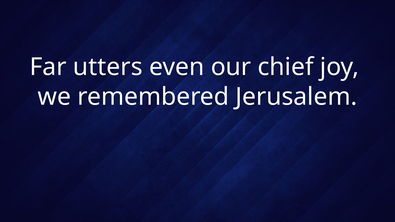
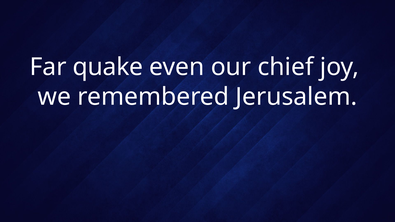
utters: utters -> quake (108, 67)
